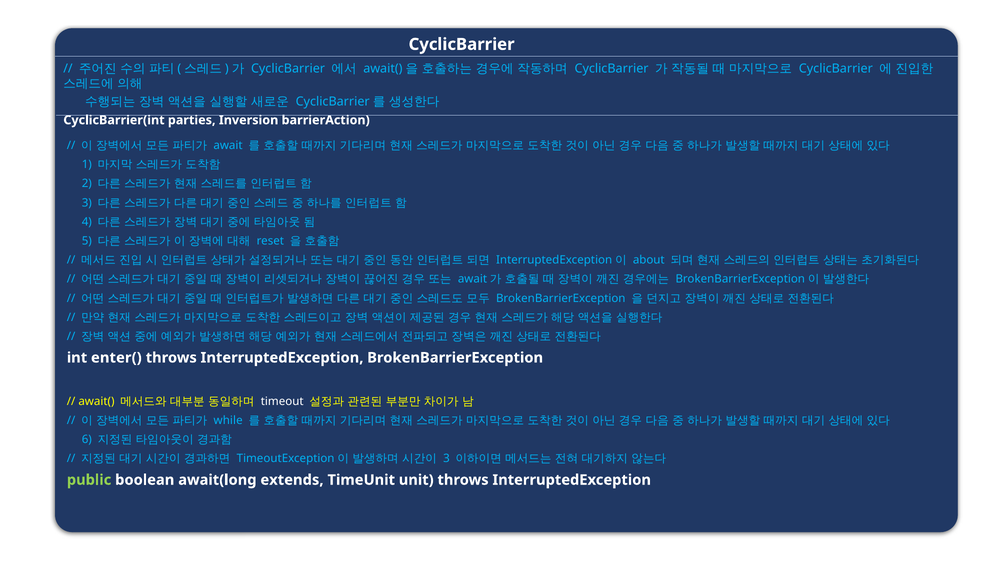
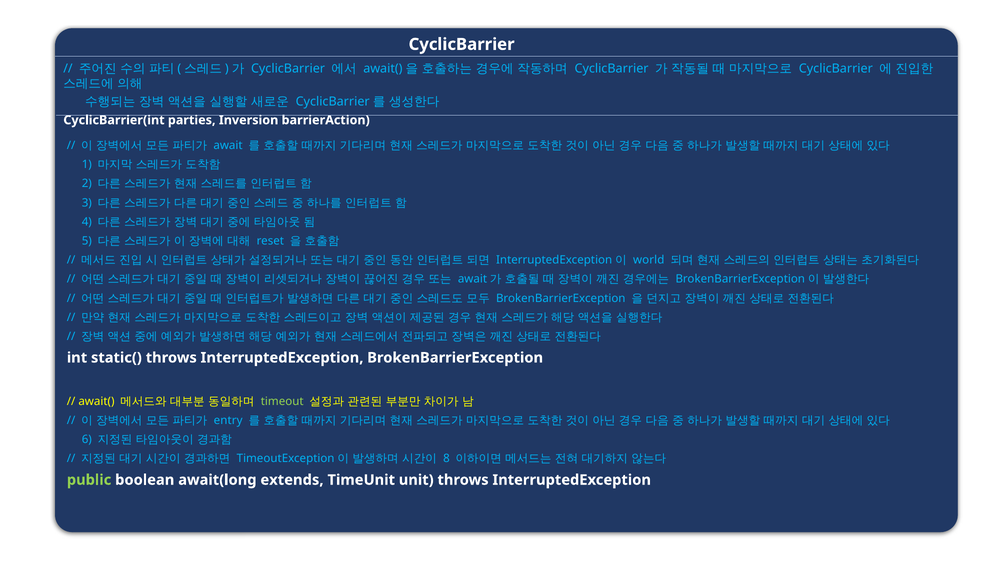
about: about -> world (649, 260)
enter(: enter( -> static( (116, 357)
timeout colour: white -> light green (282, 401)
while: while -> entry (228, 420)
3: 3 -> 8 (446, 458)
